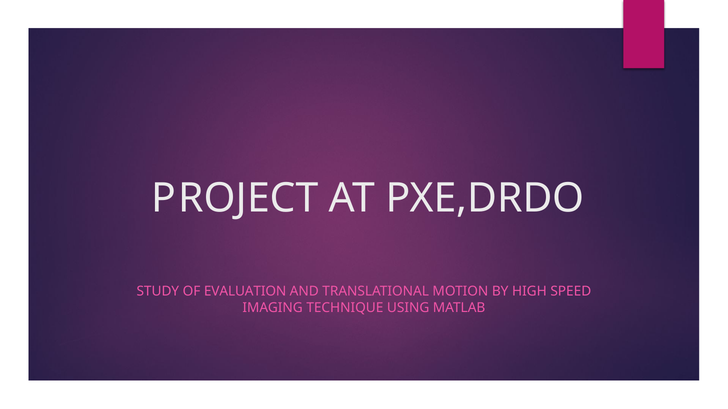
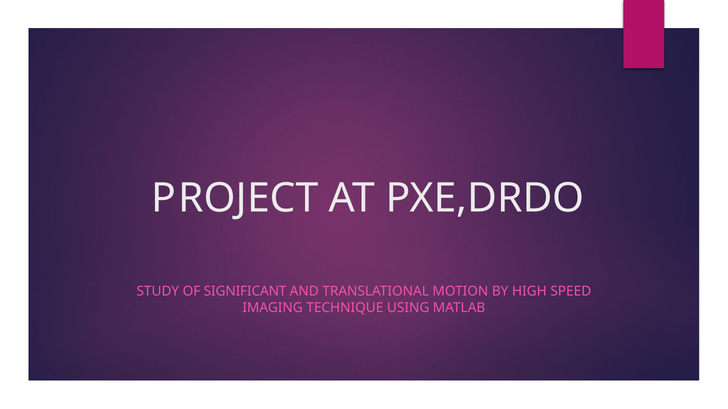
EVALUATION: EVALUATION -> SIGNIFICANT (245, 292)
